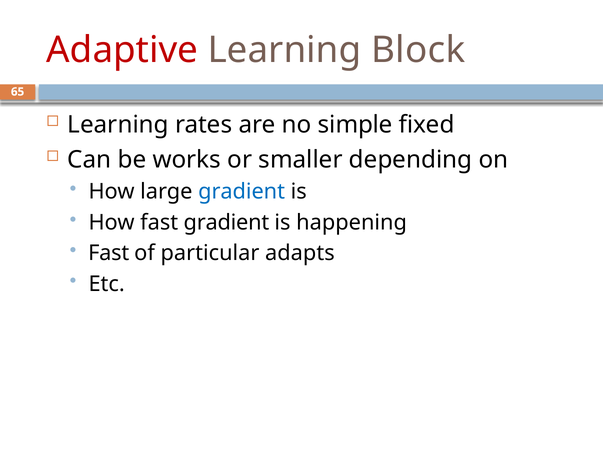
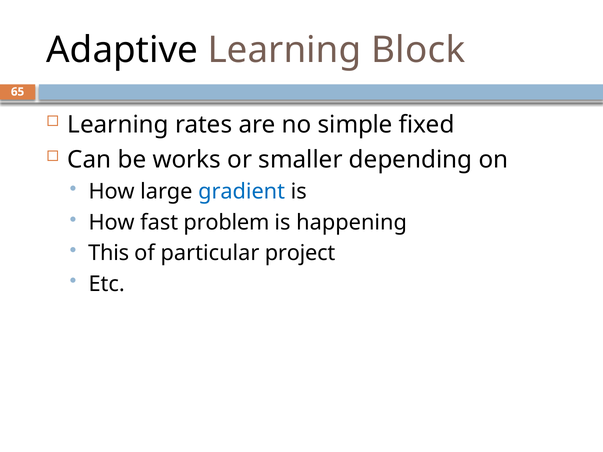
Adaptive colour: red -> black (122, 50)
fast gradient: gradient -> problem (226, 223)
Fast: Fast -> This (109, 253)
adapts: adapts -> project (300, 253)
